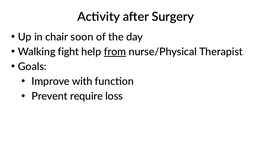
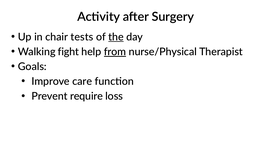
soon: soon -> tests (82, 37)
the underline: none -> present (116, 37)
with: with -> care (82, 81)
